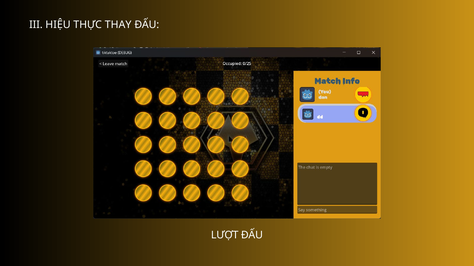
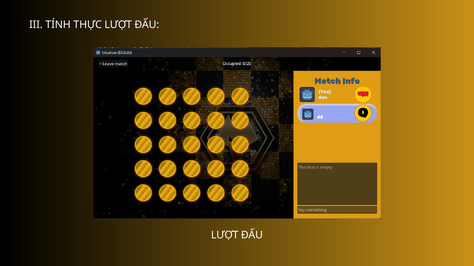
HIỆU: HIỆU -> TÍNH (58, 25)
THỰC THAY: THAY -> LƯỢT (118, 25)
